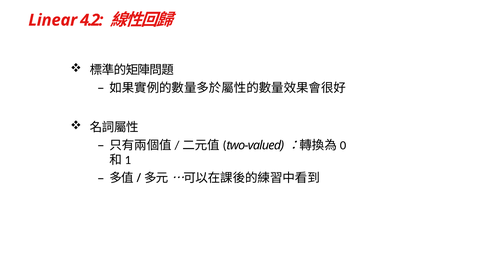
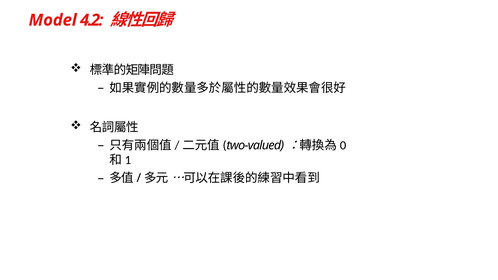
Linear: Linear -> Model (53, 20)
